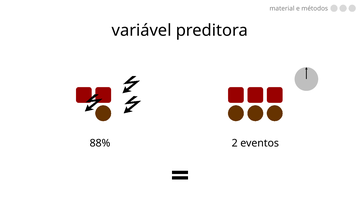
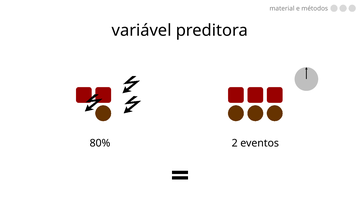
88%: 88% -> 80% (100, 143)
